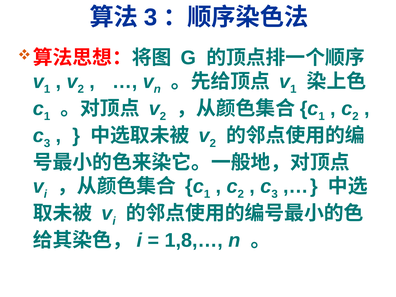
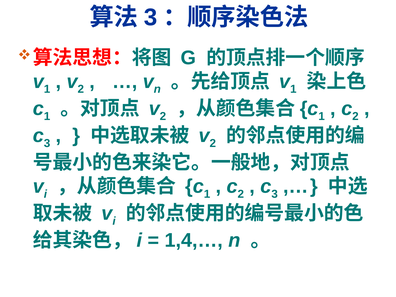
1,8,…: 1,8,… -> 1,4,… (194, 240)
